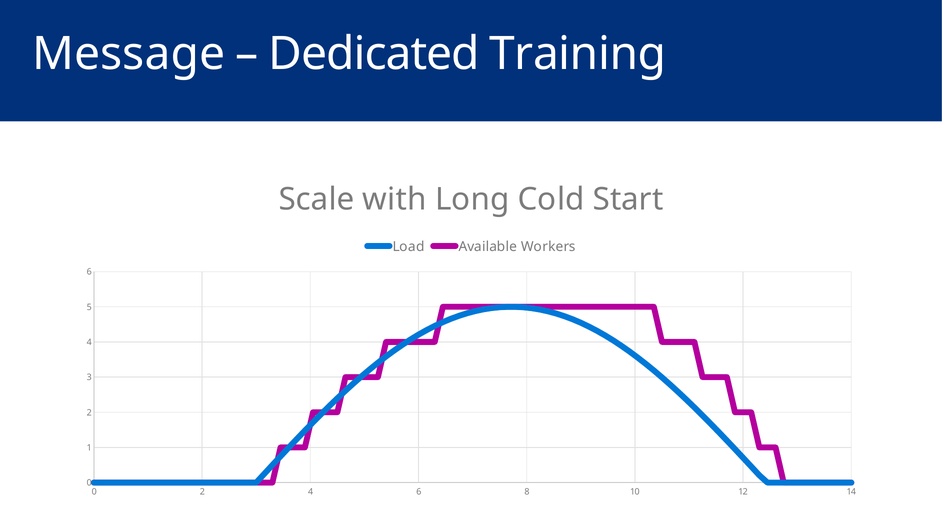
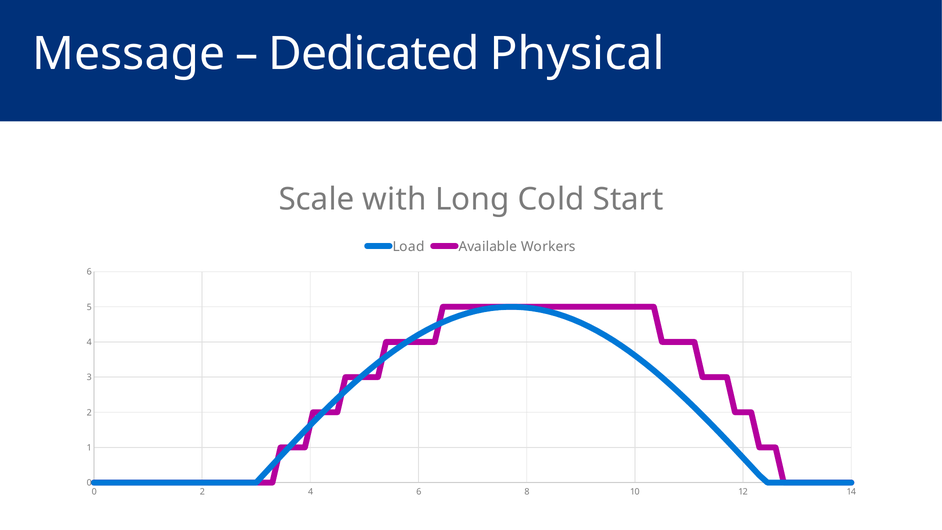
Training: Training -> Physical (577, 54)
